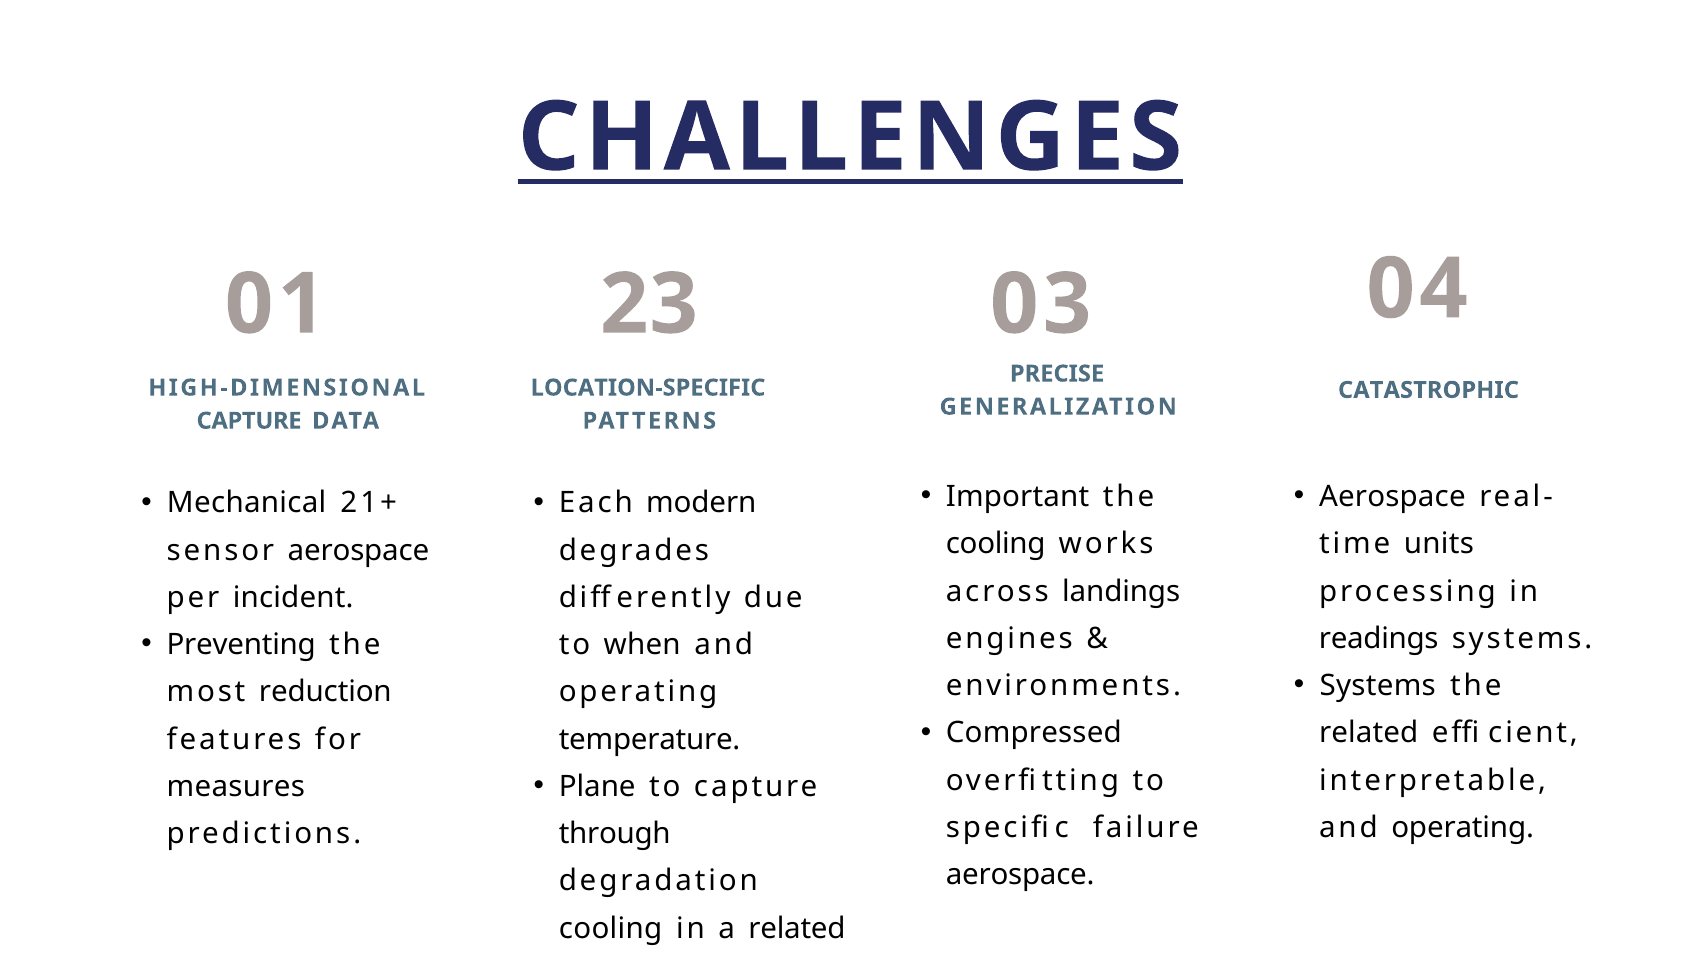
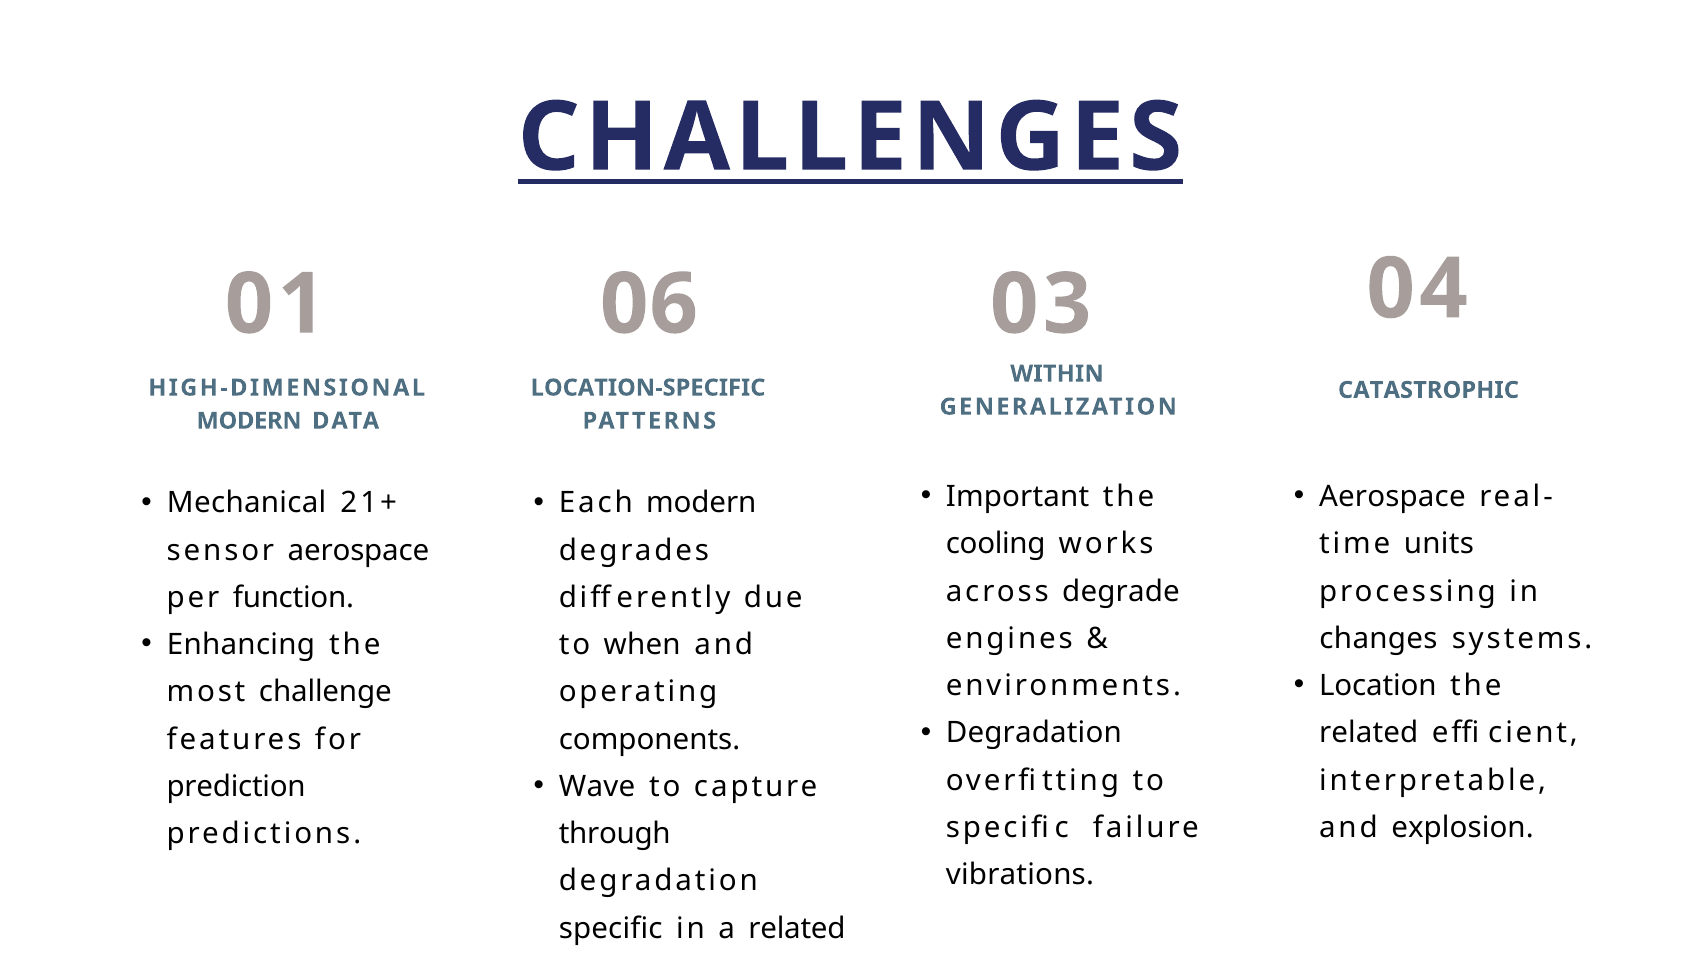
23: 23 -> 06 (649, 305)
PRECISE: PRECISE -> WITHIN (1057, 374)
CAPTURE: CAPTURE -> MODERN (249, 421)
landings: landings -> degrade (1121, 591)
incident: incident -> function (293, 597)
Preventing: Preventing -> Enhancing (241, 645)
readings: readings -> changes (1378, 638)
Systems: Systems -> Location (1378, 686)
reduction: reduction -> challenge (325, 692)
Compressed: Compressed -> Degradation (1034, 733)
temperature: temperature -> components (649, 739)
Plane: Plane -> Wave (597, 786)
measures: measures -> prediction (236, 786)
operating: operating -> explosion (1462, 827)
aerospace: aerospace -> vibrations (1020, 875)
cooling: cooling -> specific (611, 928)
